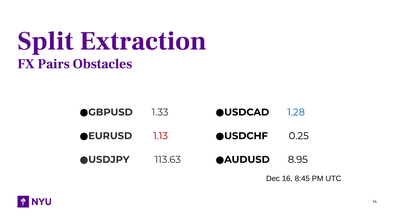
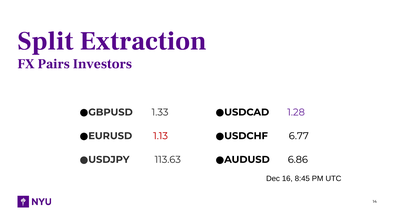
Obstacles: Obstacles -> Investors (102, 64)
1.28 colour: blue -> purple (296, 112)
0.25: 0.25 -> 6.77 (299, 136)
8.95: 8.95 -> 6.86 (298, 160)
